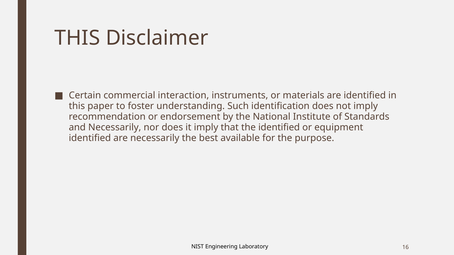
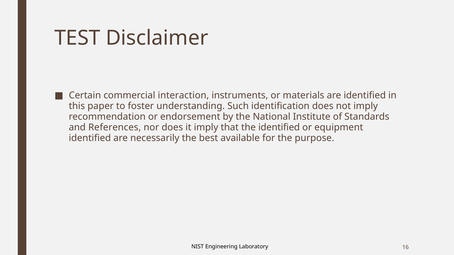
THIS: THIS -> TEST (77, 38)
and Necessarily: Necessarily -> References (115, 127)
